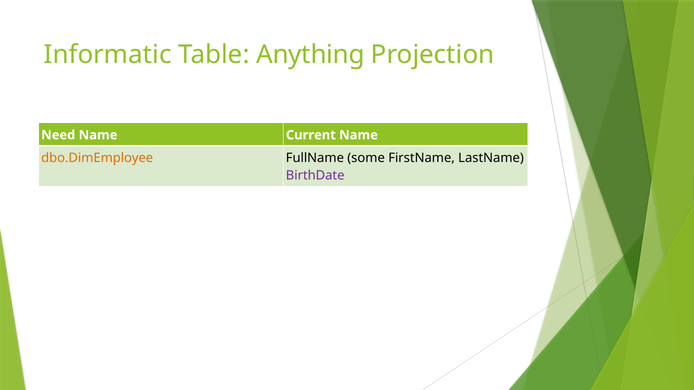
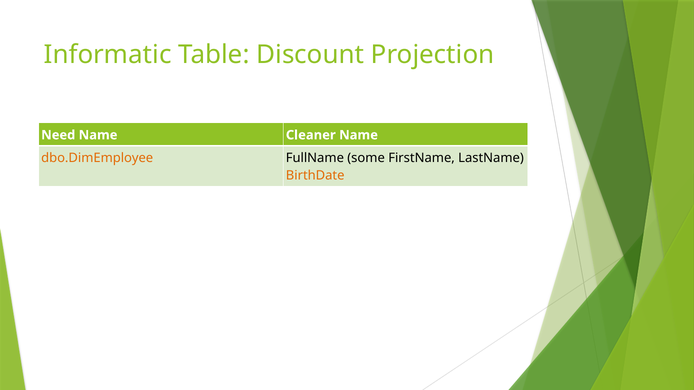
Anything: Anything -> Discount (310, 55)
Current: Current -> Cleaner (311, 135)
BirthDate colour: purple -> orange (315, 176)
